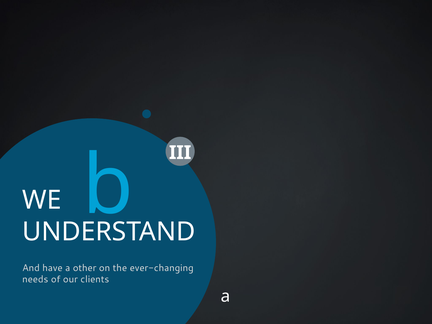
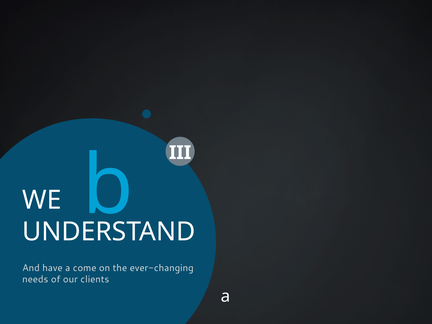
other: other -> come (85, 268)
